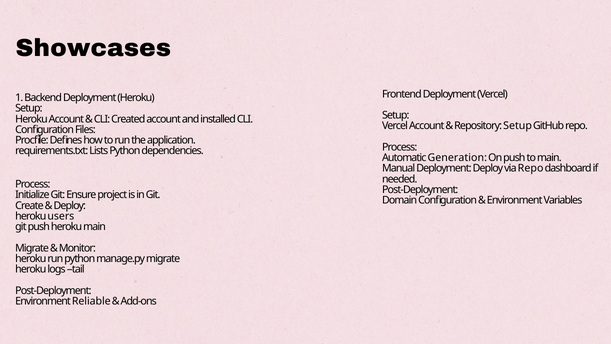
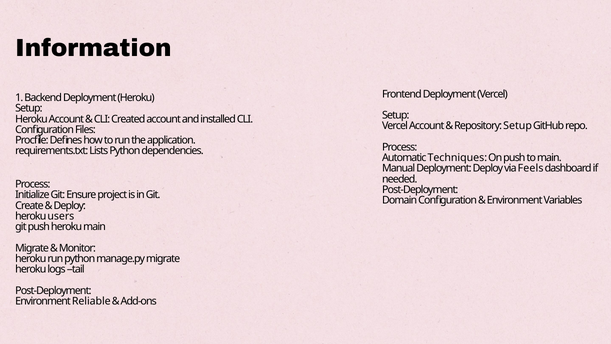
Showcases: Showcases -> Information (93, 48)
Generation: Generation -> Techniques (457, 158)
via Repo: Repo -> Feels (531, 168)
